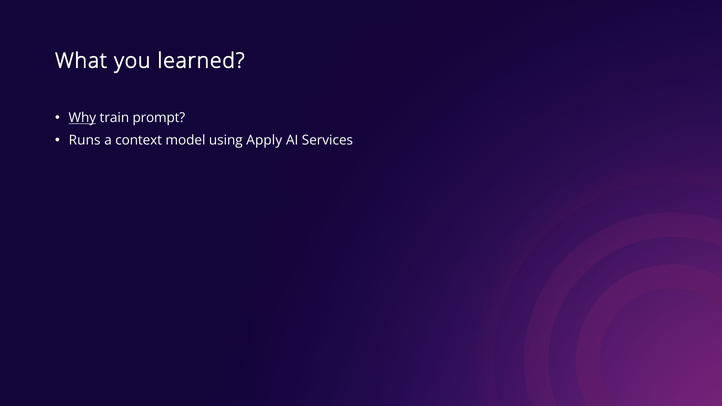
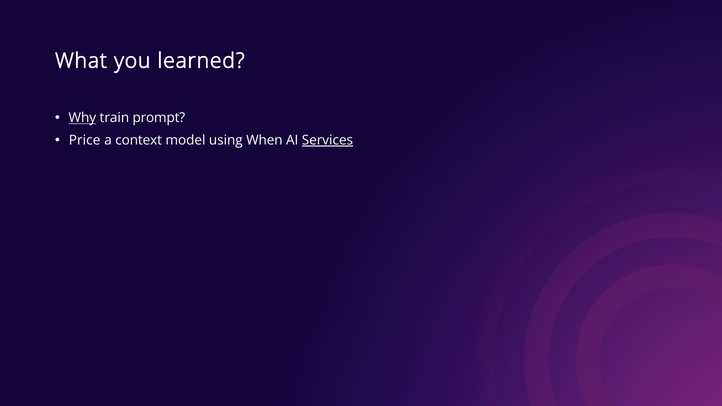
Runs: Runs -> Price (85, 140)
Apply: Apply -> When (264, 140)
Services underline: none -> present (327, 140)
